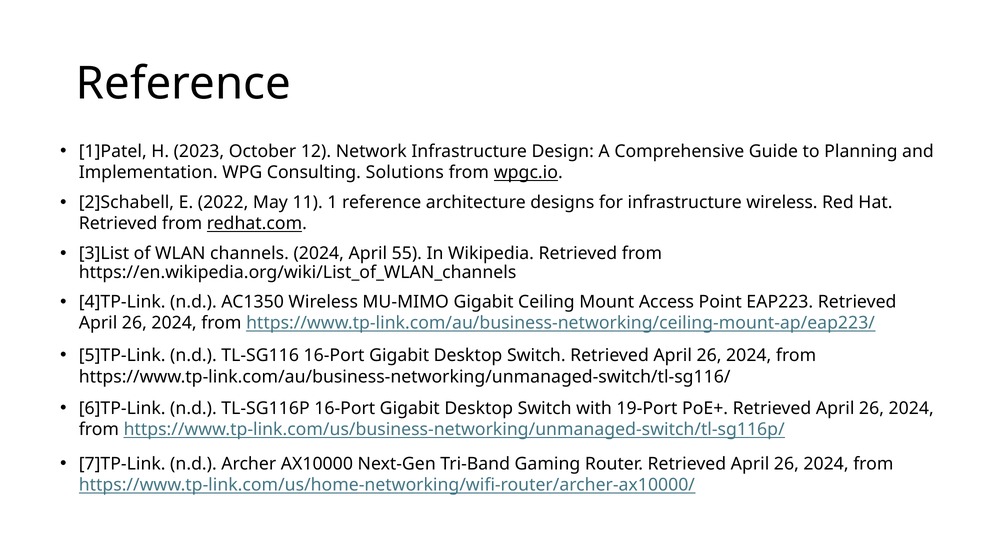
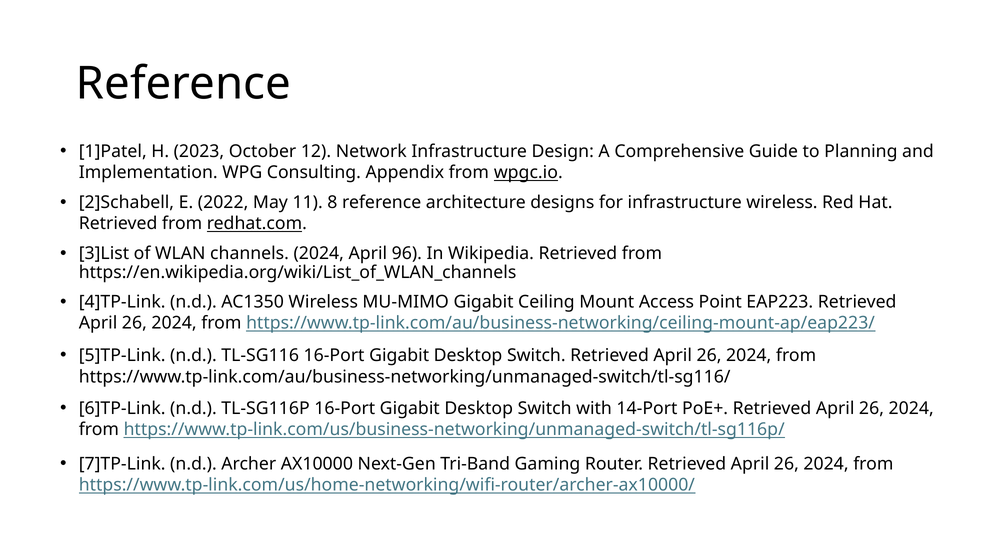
Solutions: Solutions -> Appendix (405, 172)
1: 1 -> 8 (332, 202)
55: 55 -> 96 (407, 254)
19-Port: 19-Port -> 14-Port (647, 408)
